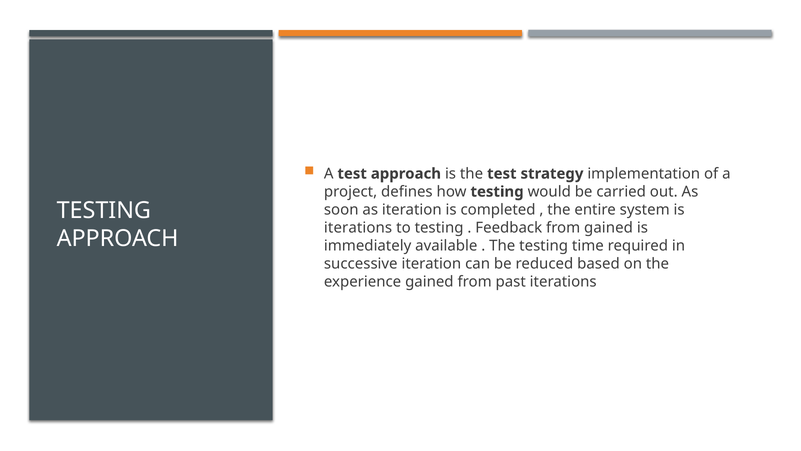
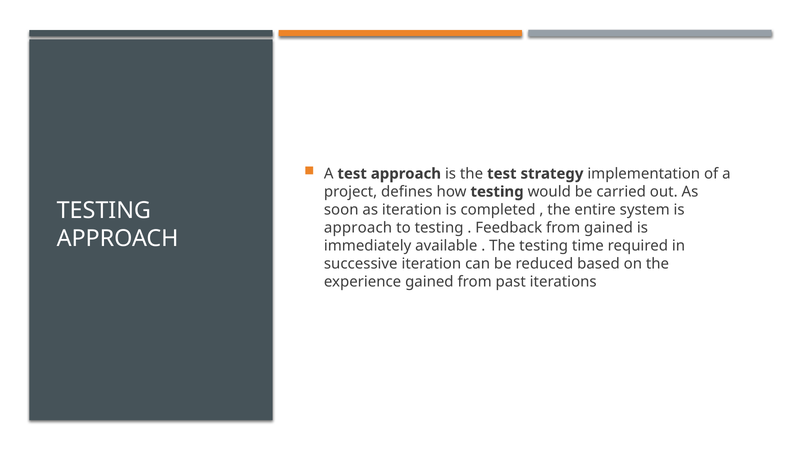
iterations: iterations -> approach (358, 228)
